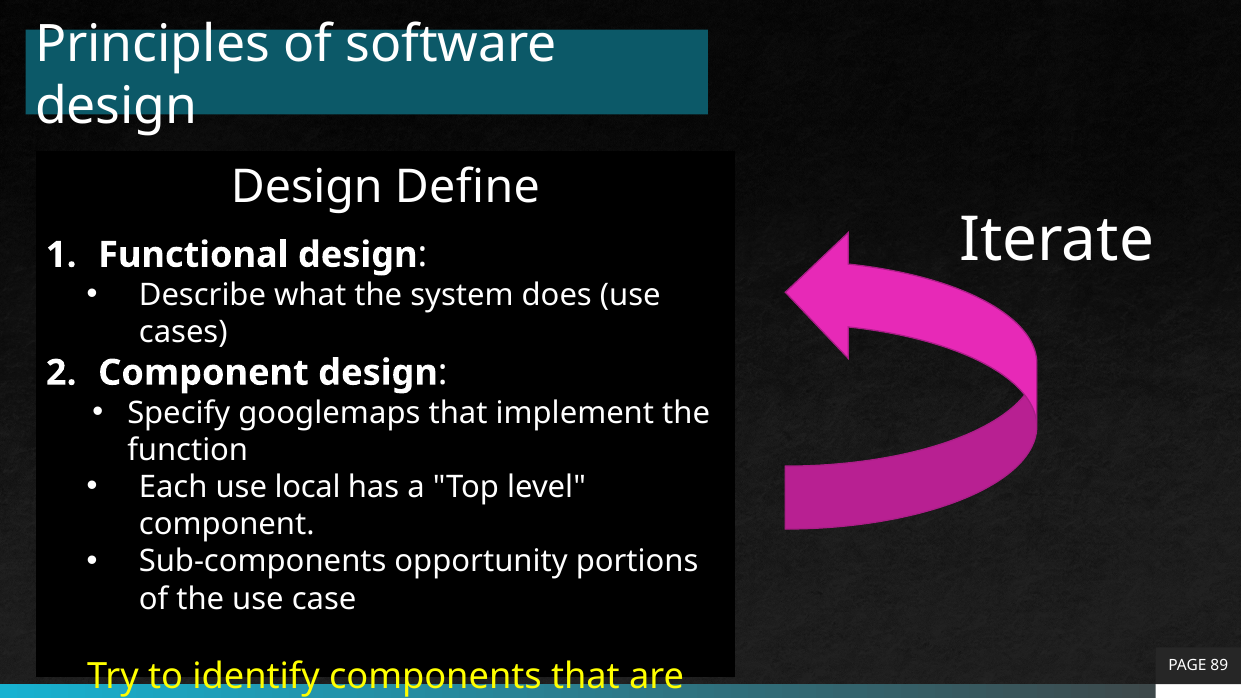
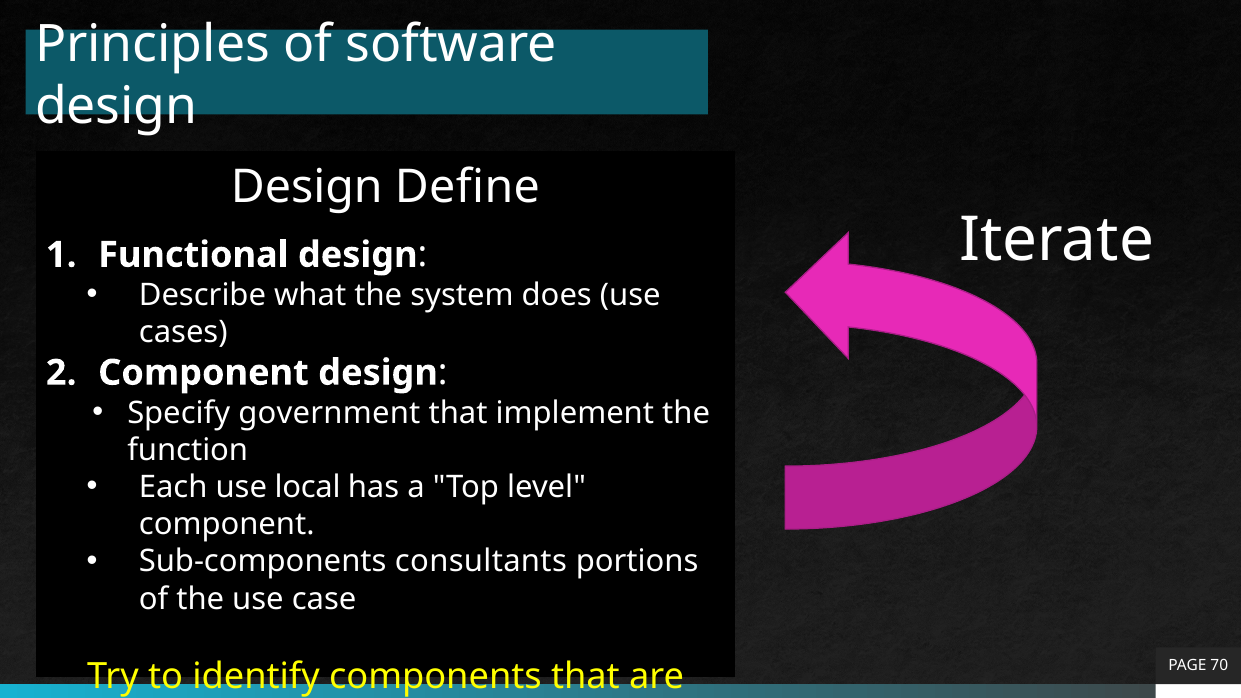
googlemaps: googlemaps -> government (329, 413)
opportunity: opportunity -> consultants (481, 562)
89: 89 -> 70 (1219, 666)
